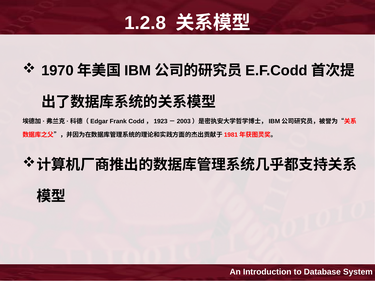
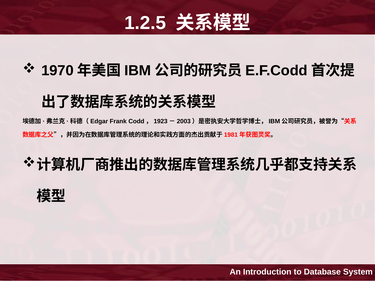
1.2.8: 1.2.8 -> 1.2.5 (145, 23)
